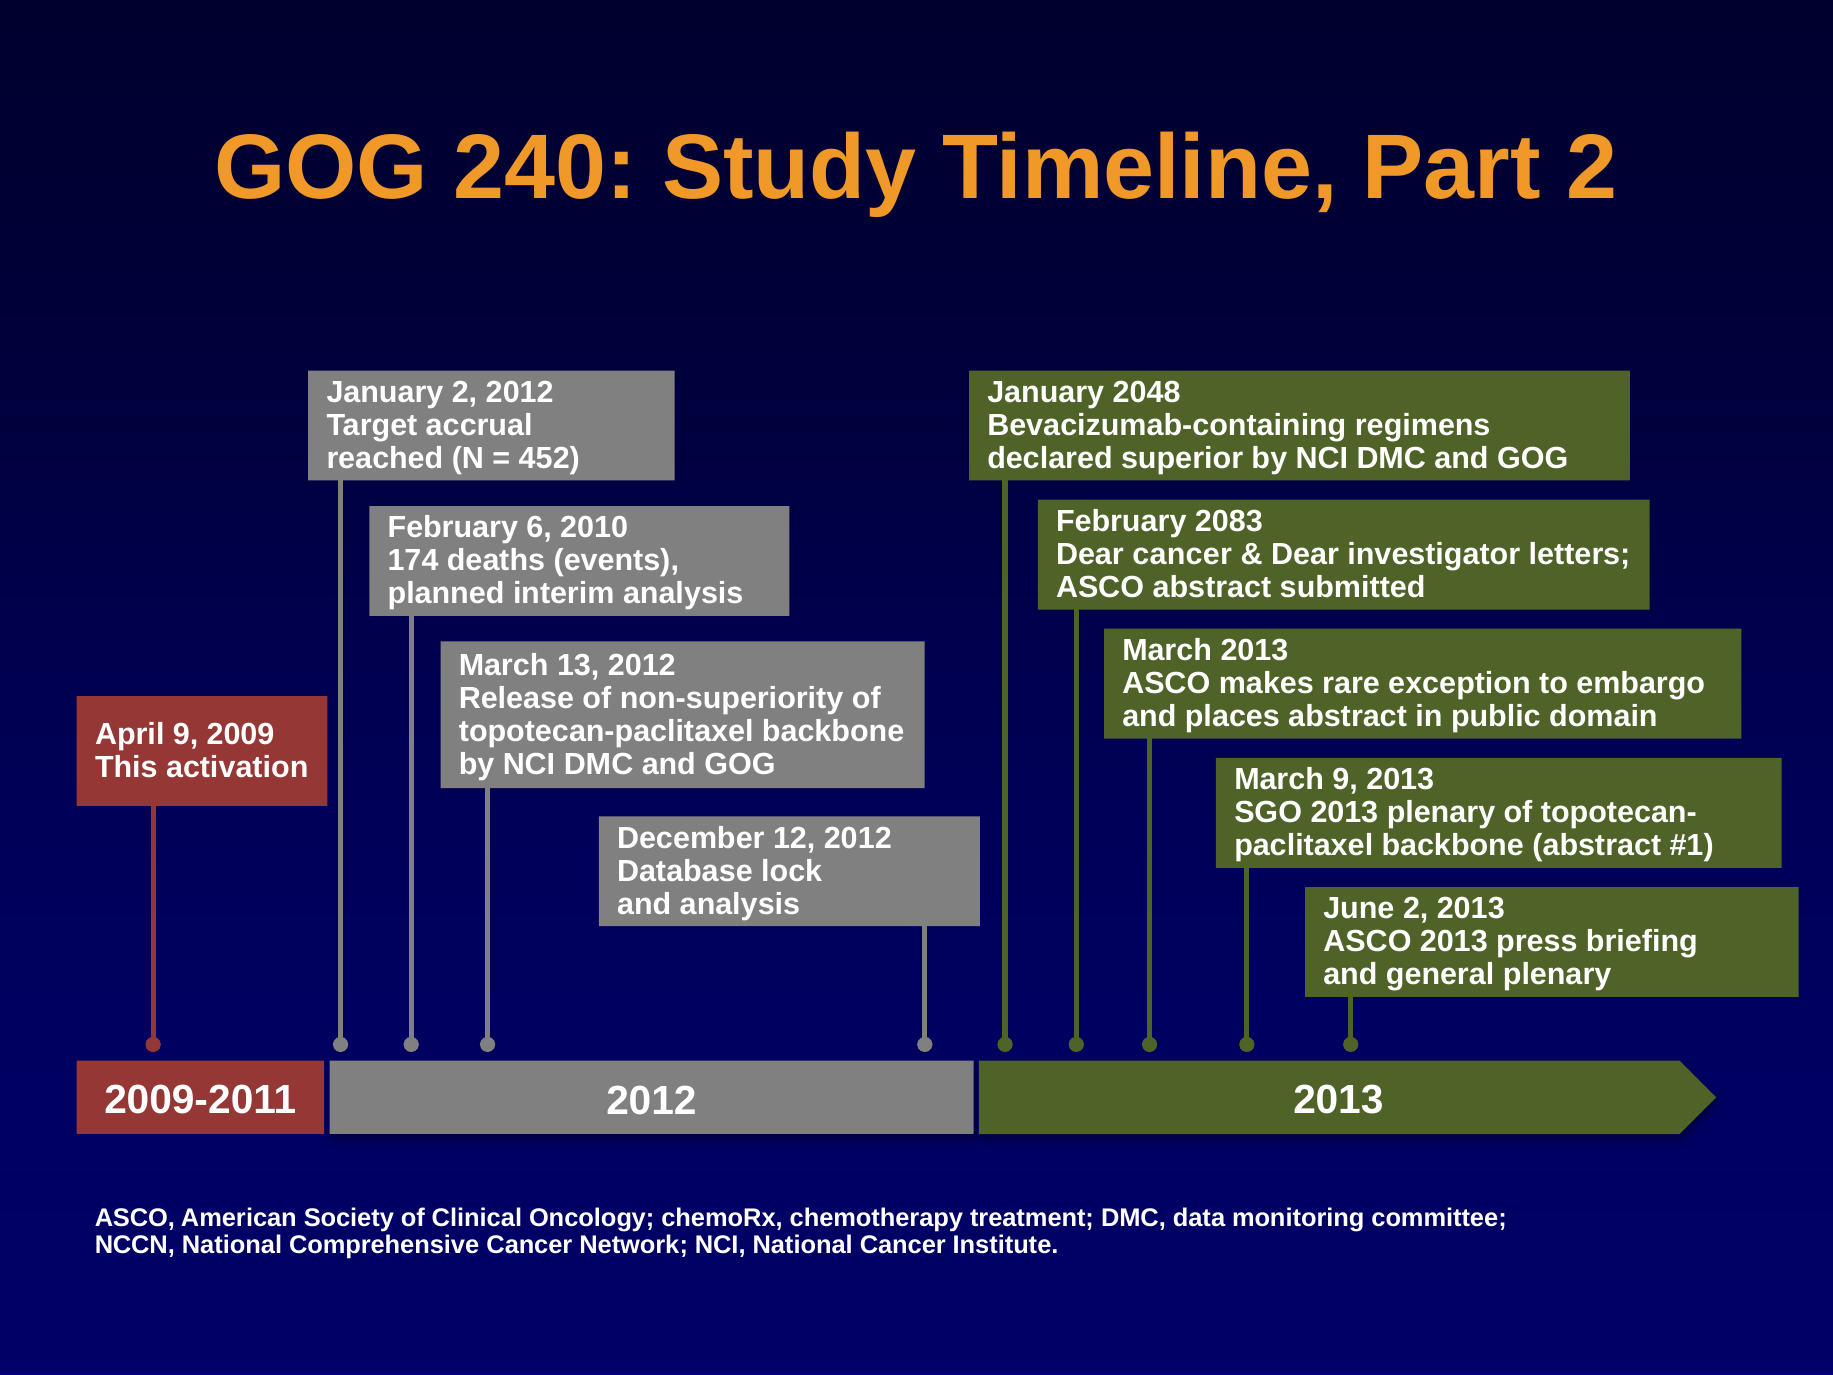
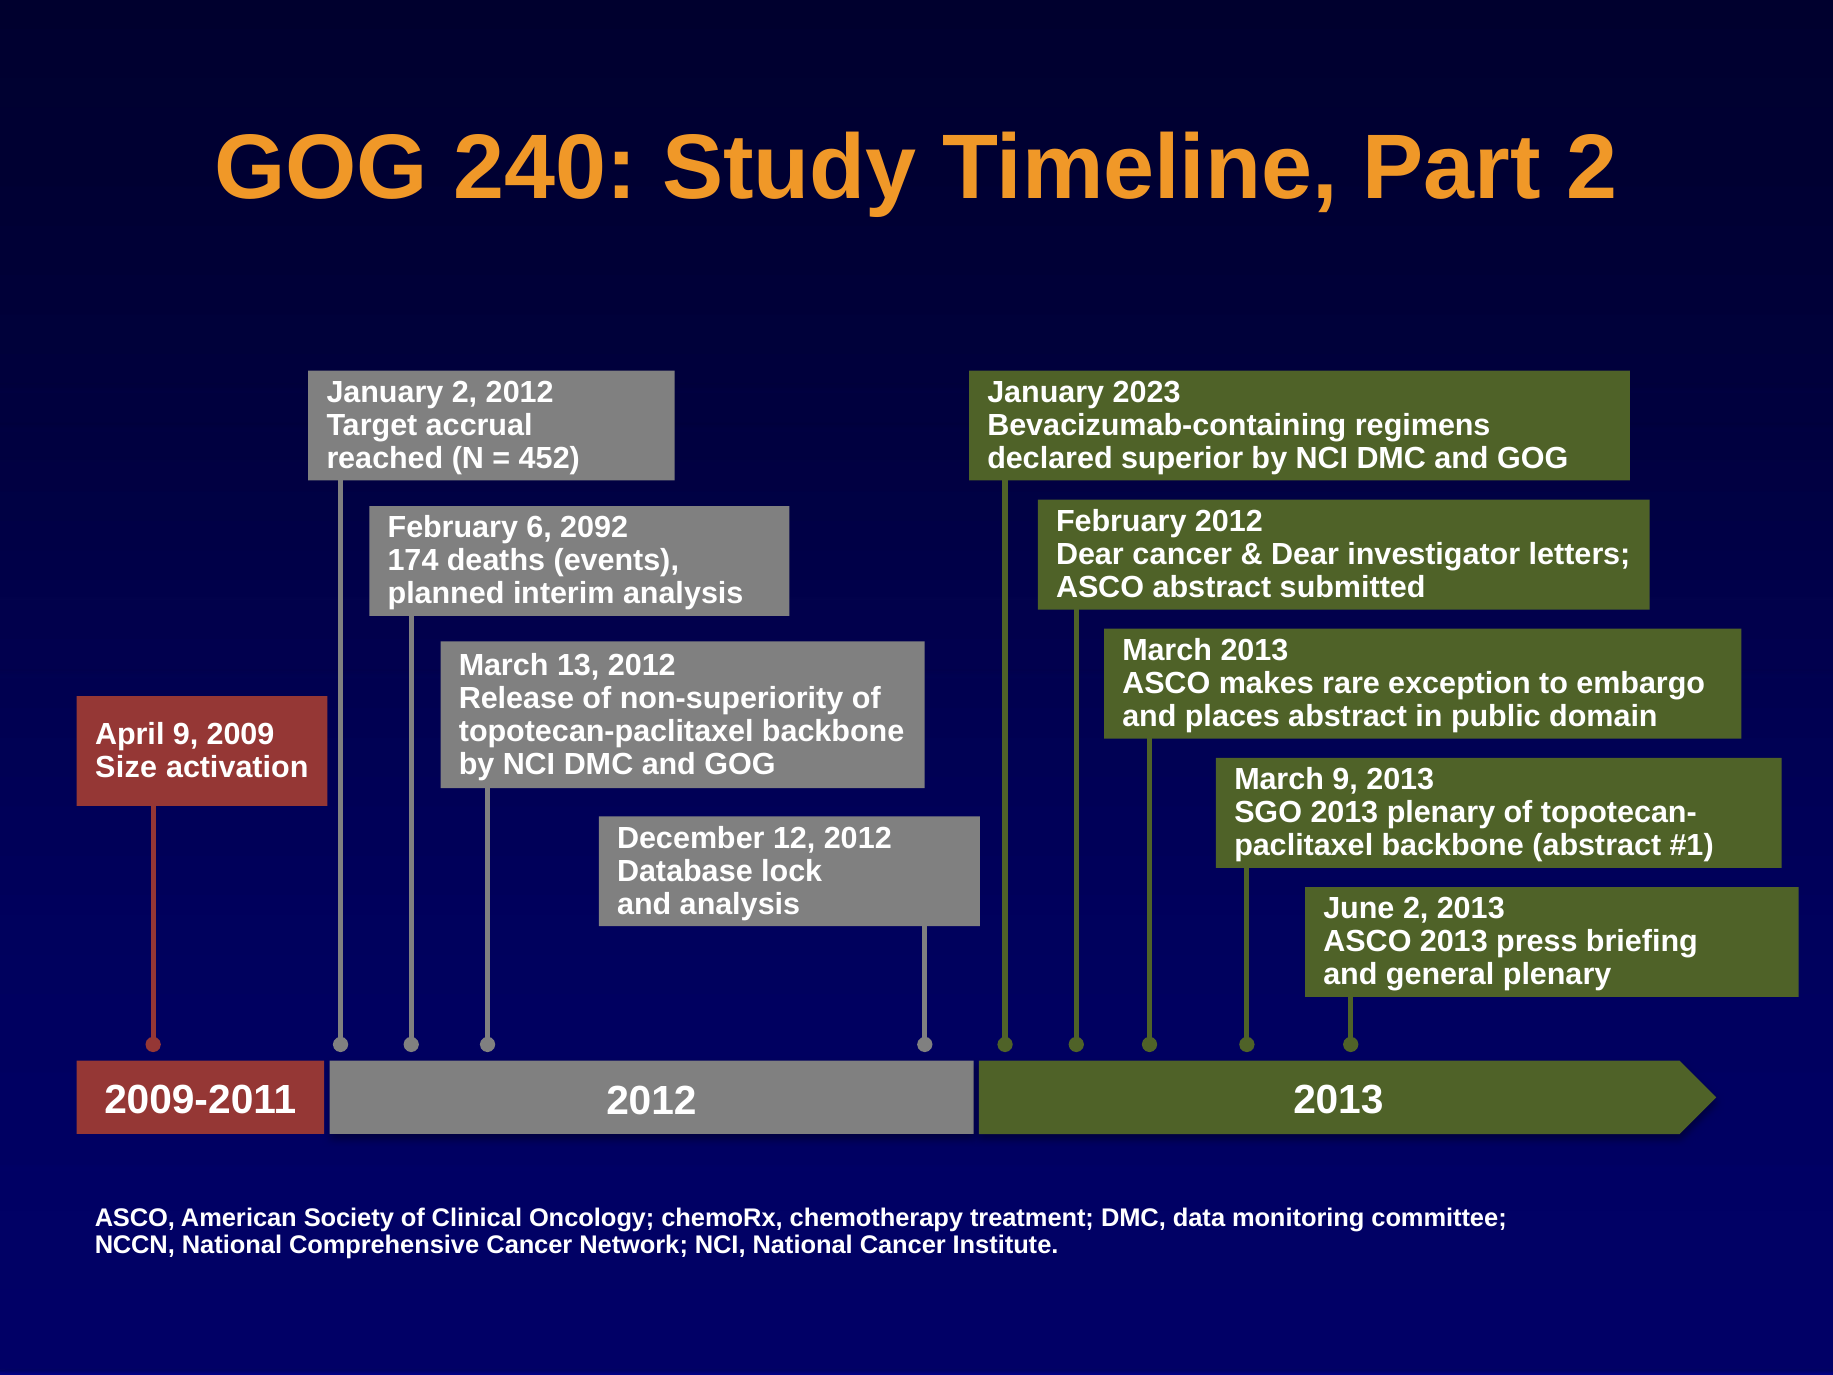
2048: 2048 -> 2023 (1147, 392)
February 2083: 2083 -> 2012 (1229, 521)
2010: 2010 -> 2092 (594, 528)
This: This -> Size (126, 767)
